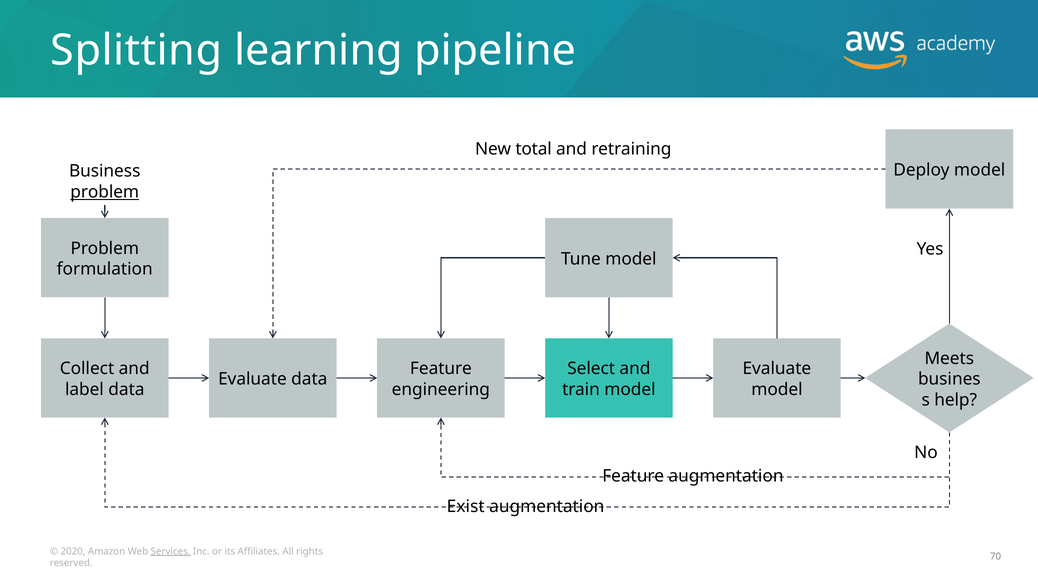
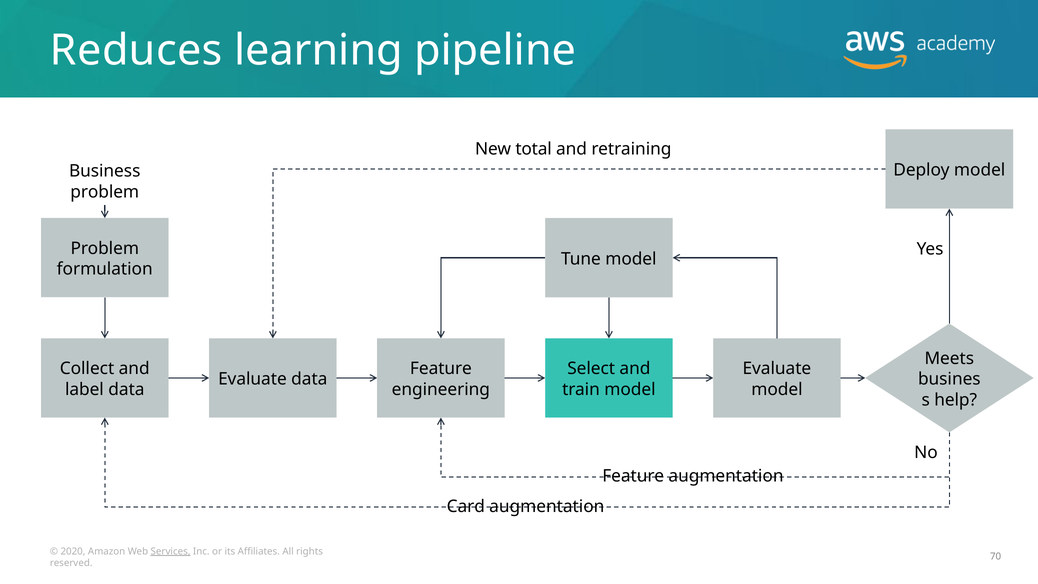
Splitting: Splitting -> Reduces (136, 51)
problem underline: present -> none (105, 192)
Exist: Exist -> Card (466, 507)
